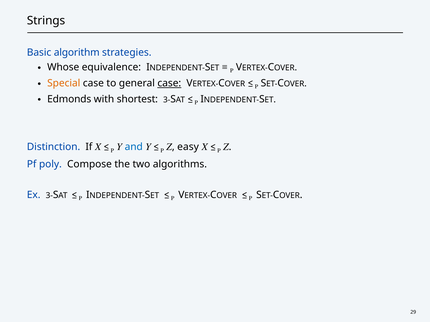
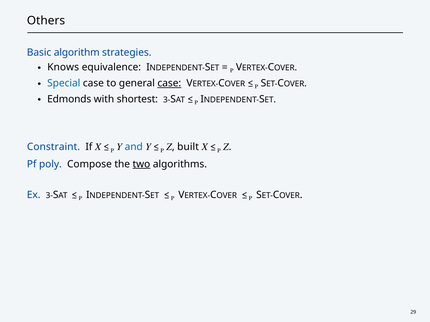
Strings: Strings -> Others (46, 21)
Whose: Whose -> Knows (63, 67)
Special colour: orange -> blue (64, 83)
Distinction: Distinction -> Constraint (54, 147)
easy: easy -> built (188, 147)
two underline: none -> present (141, 164)
